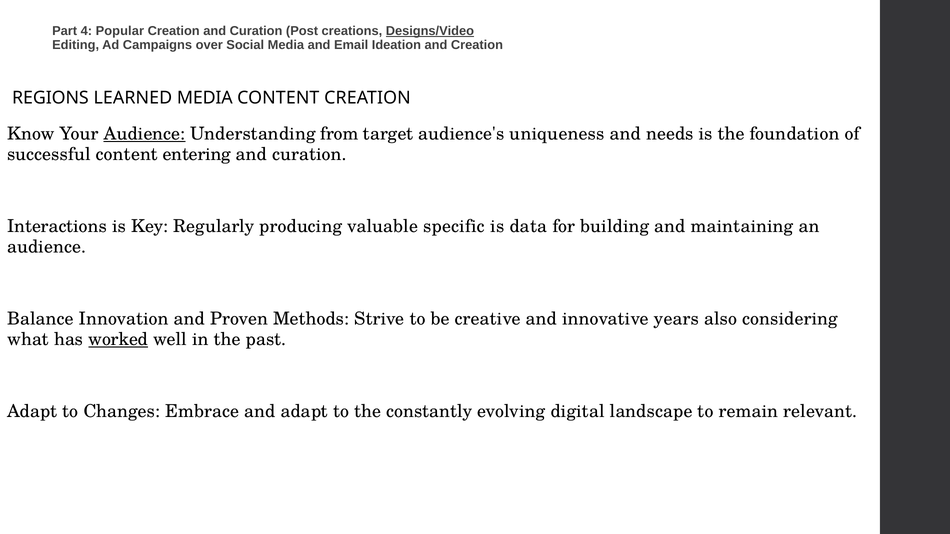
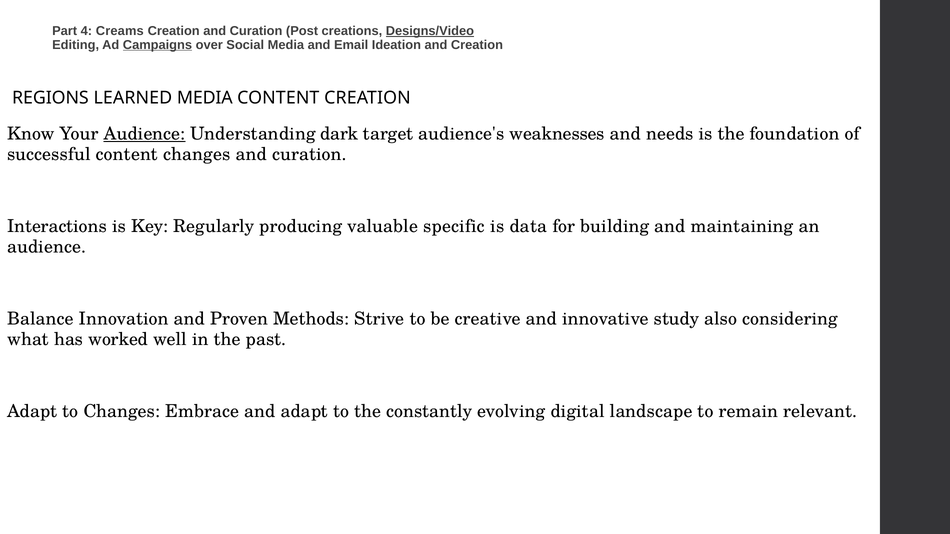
Popular: Popular -> Creams (120, 31)
Campaigns underline: none -> present (157, 45)
from: from -> dark (339, 134)
uniqueness: uniqueness -> weaknesses (557, 134)
content entering: entering -> changes (197, 154)
years: years -> study (677, 319)
worked underline: present -> none (118, 339)
